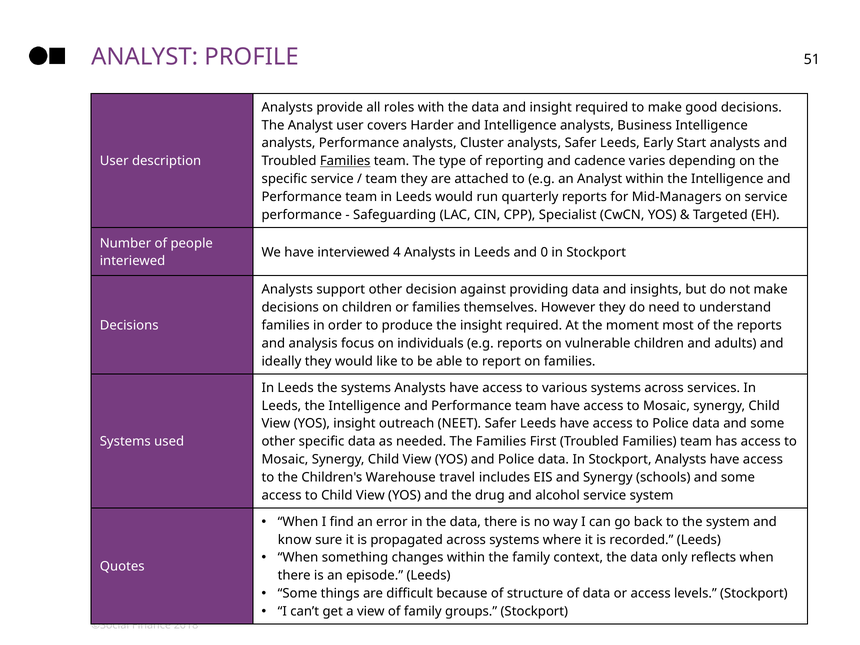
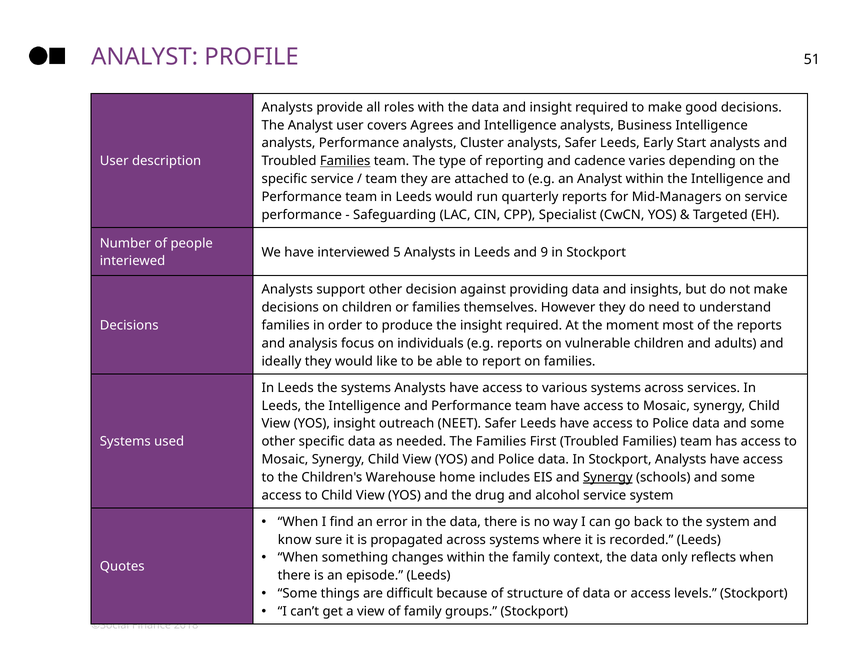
Harder: Harder -> Agrees (432, 125)
4: 4 -> 5 (397, 252)
0: 0 -> 9 (544, 252)
travel: travel -> home (457, 477)
Synergy underline: none -> present (608, 477)
